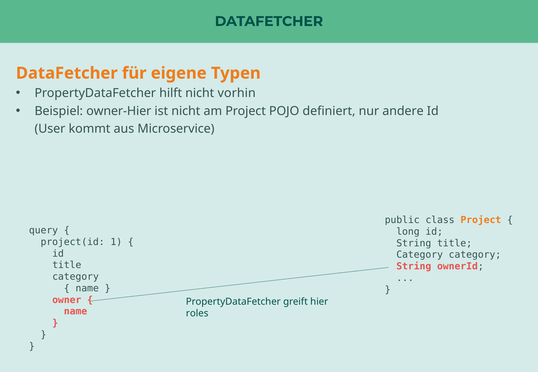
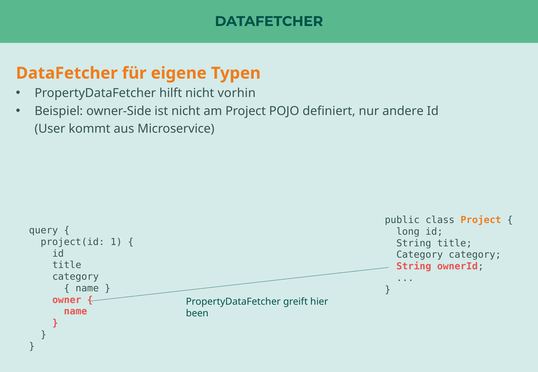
owner-Hier: owner-Hier -> owner-Side (119, 111)
roles: roles -> been (197, 314)
